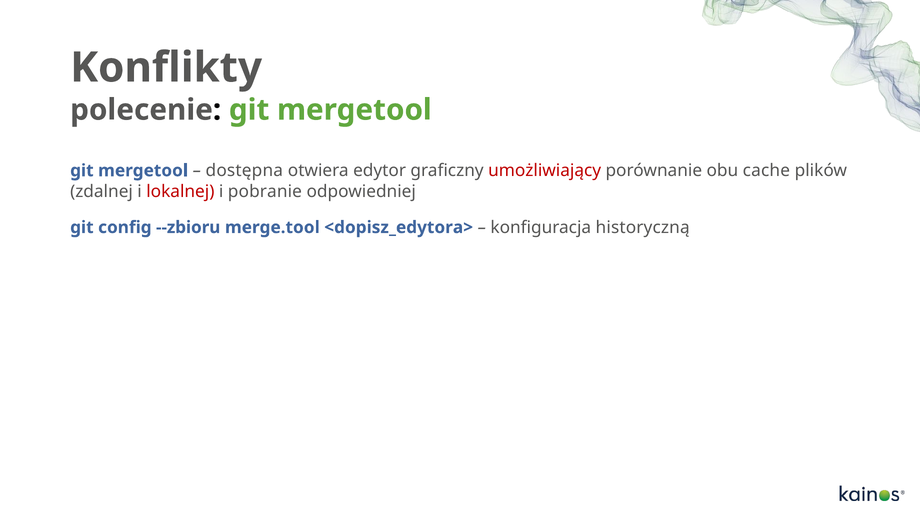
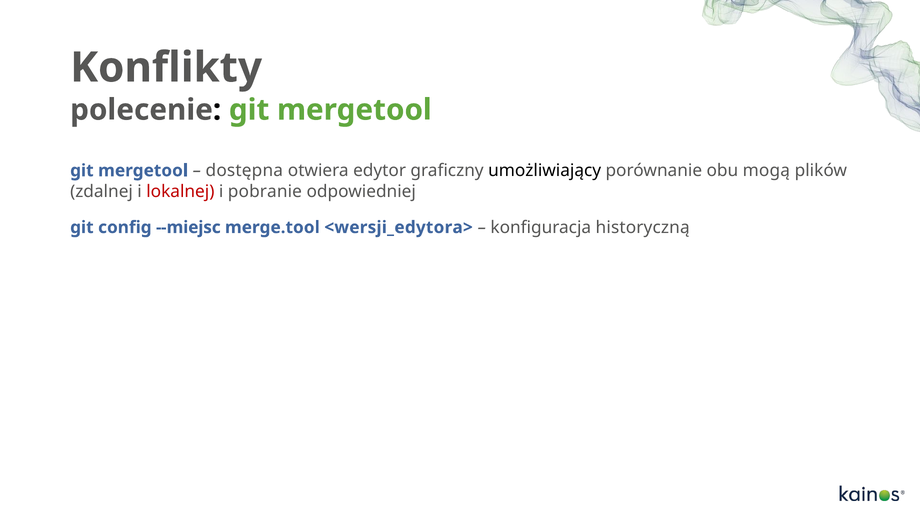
umożliwiający colour: red -> black (545, 170)
cache: cache -> mogą (766, 170)
--zbioru: --zbioru -> --miejsc (188, 227)
<dopisz_edytora>: <dopisz_edytora> -> <wersji_edytora> (399, 227)
